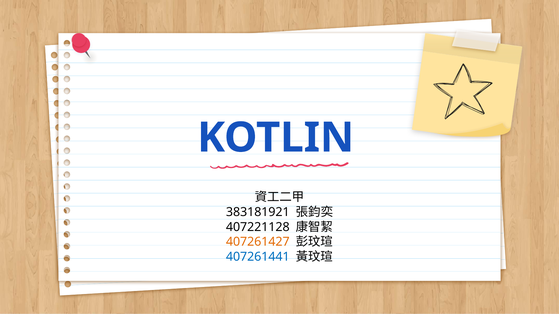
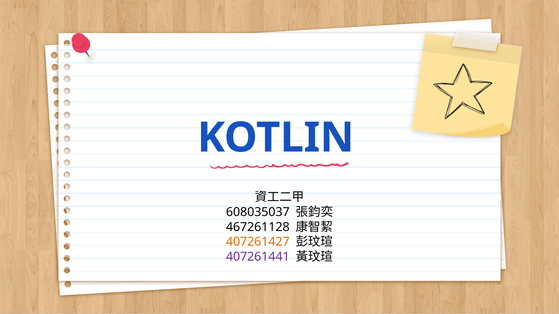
383181921: 383181921 -> 608035037 (258, 212)
407221128: 407221128 -> 467261128 (258, 227)
407261441 colour: blue -> purple (258, 257)
